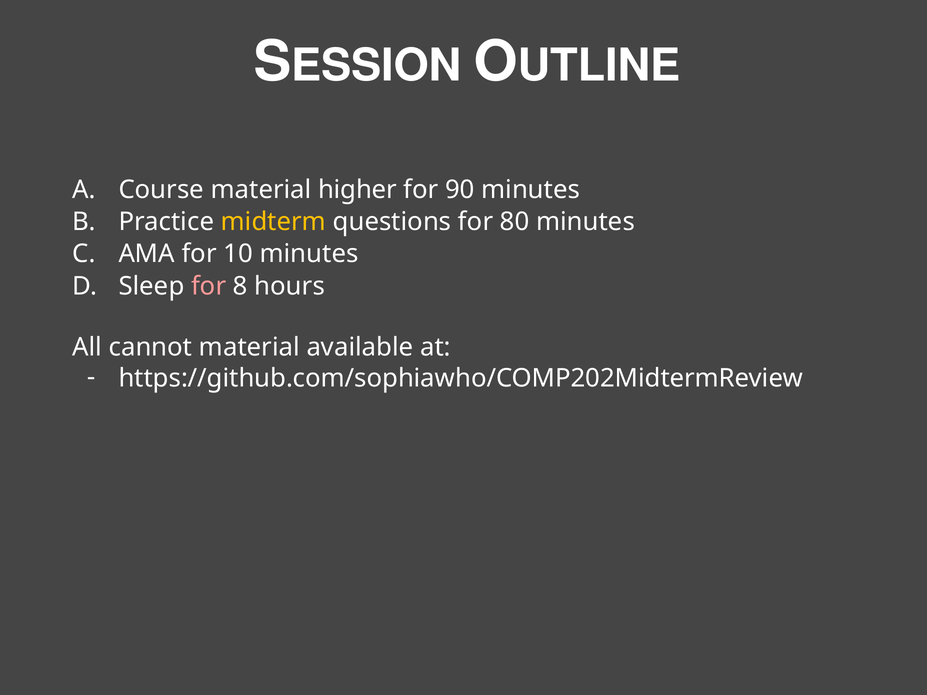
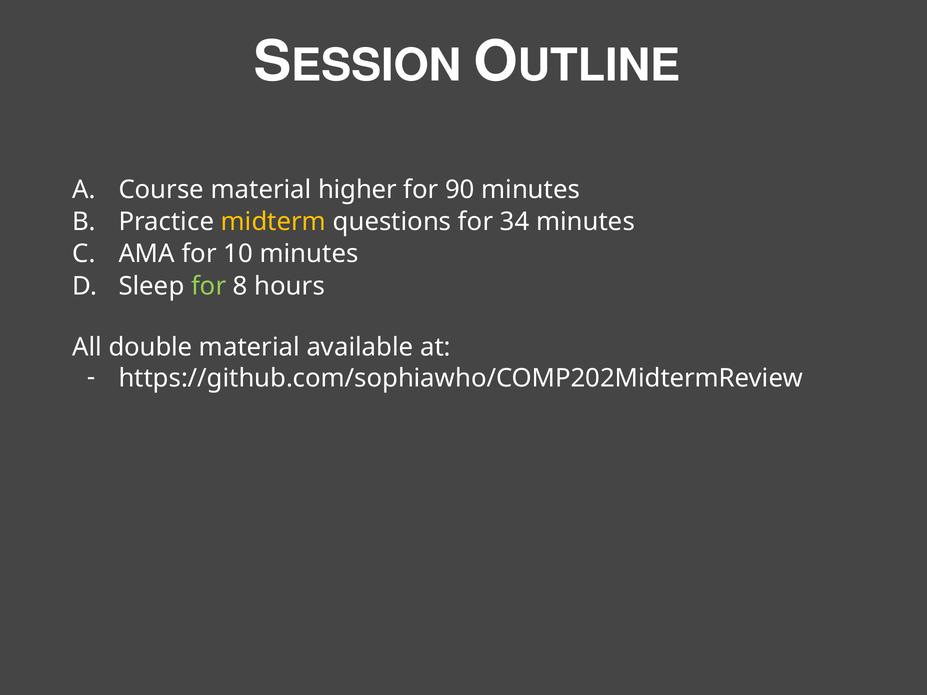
80: 80 -> 34 (515, 222)
for colour: pink -> light green (209, 286)
cannot: cannot -> double (151, 348)
